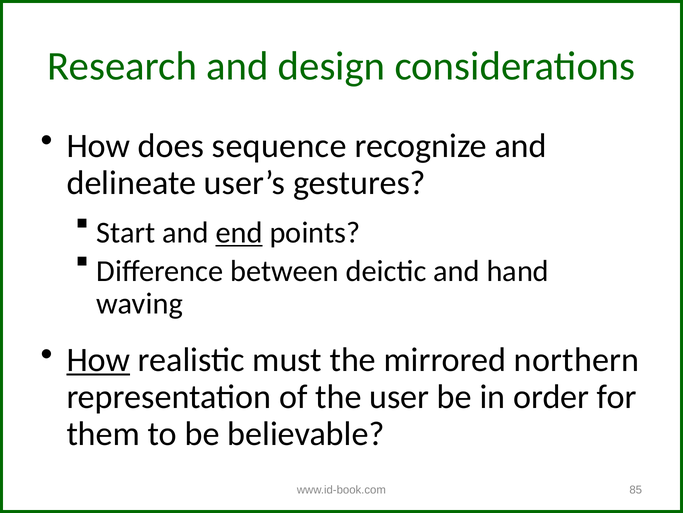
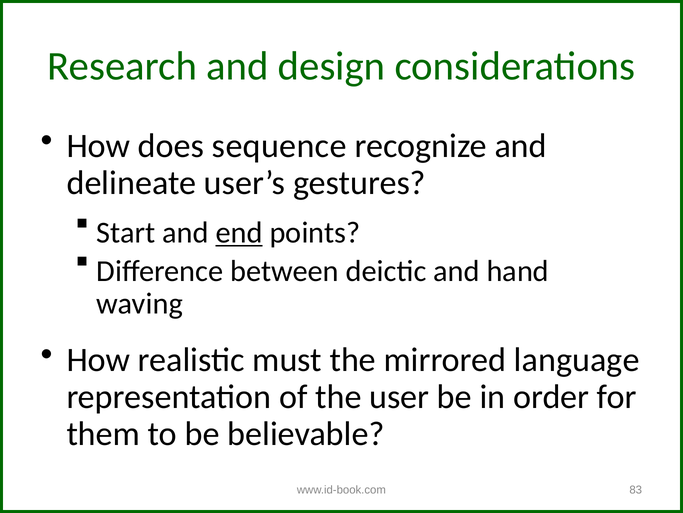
How underline: present -> none (98, 359)
northern: northern -> language (577, 359)
85: 85 -> 83 (636, 489)
